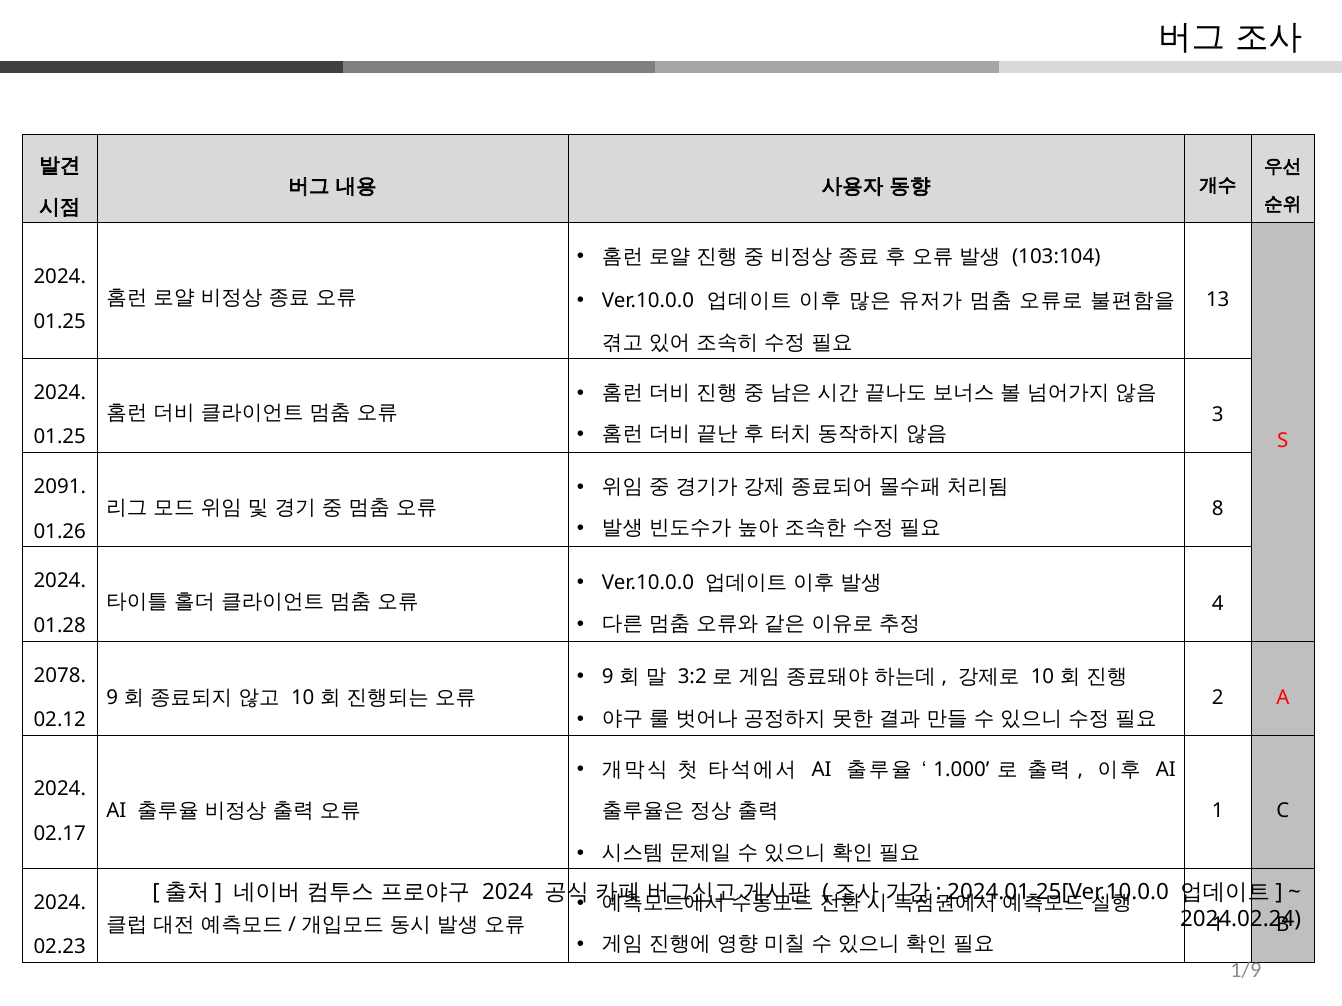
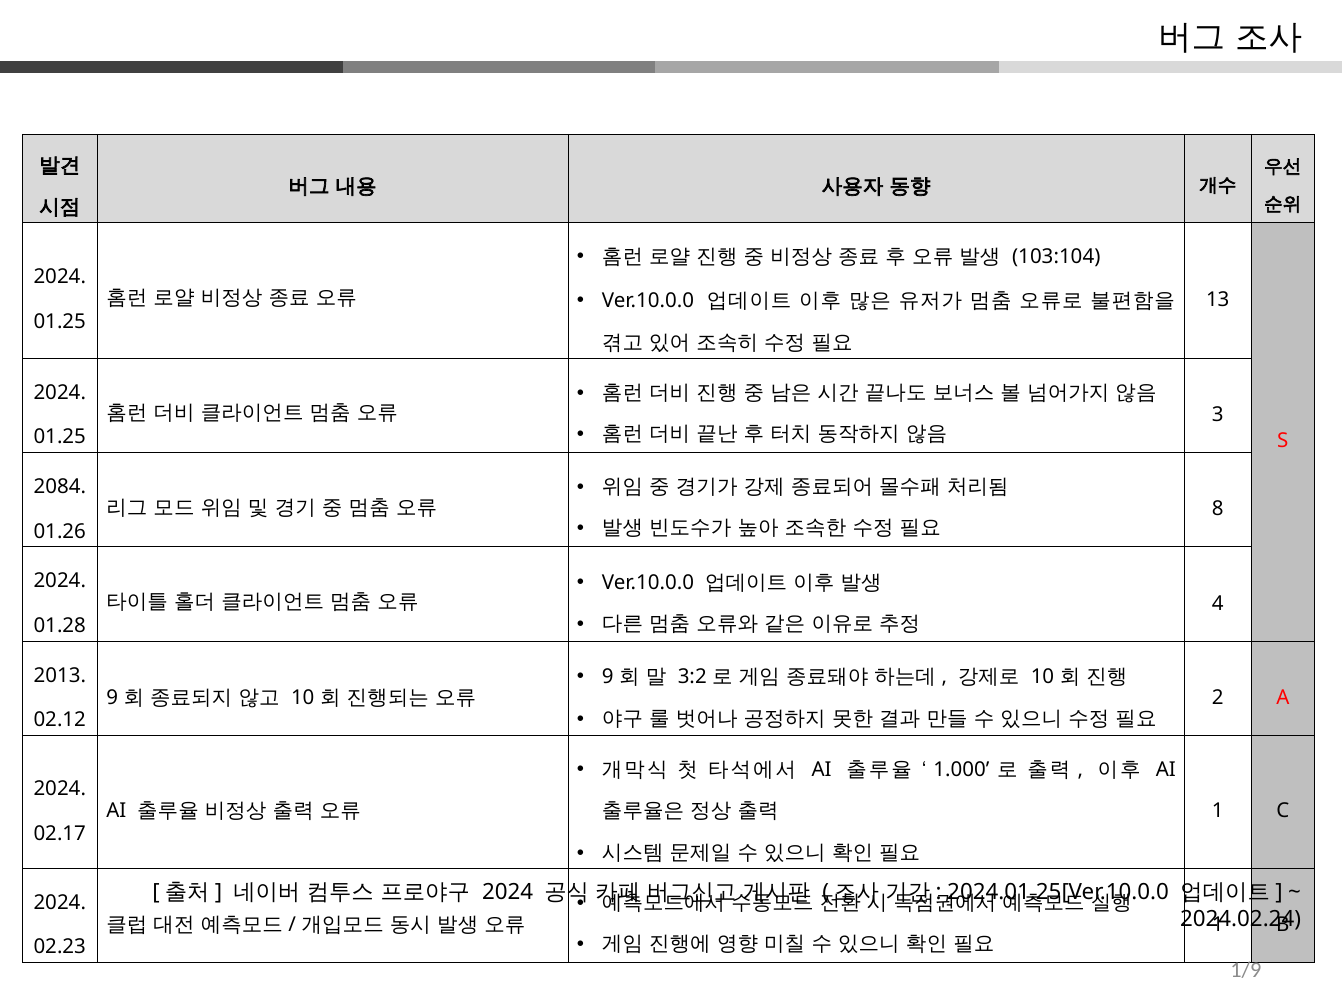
2091: 2091 -> 2084 (60, 487)
2078: 2078 -> 2013 (60, 676)
